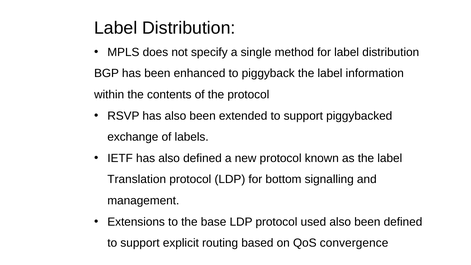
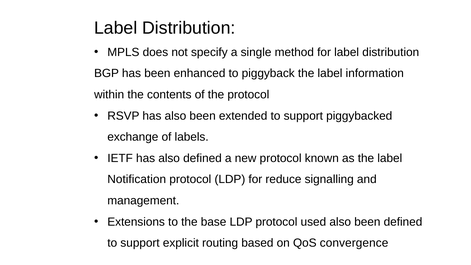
Translation: Translation -> Notification (137, 179)
bottom: bottom -> reduce (283, 179)
